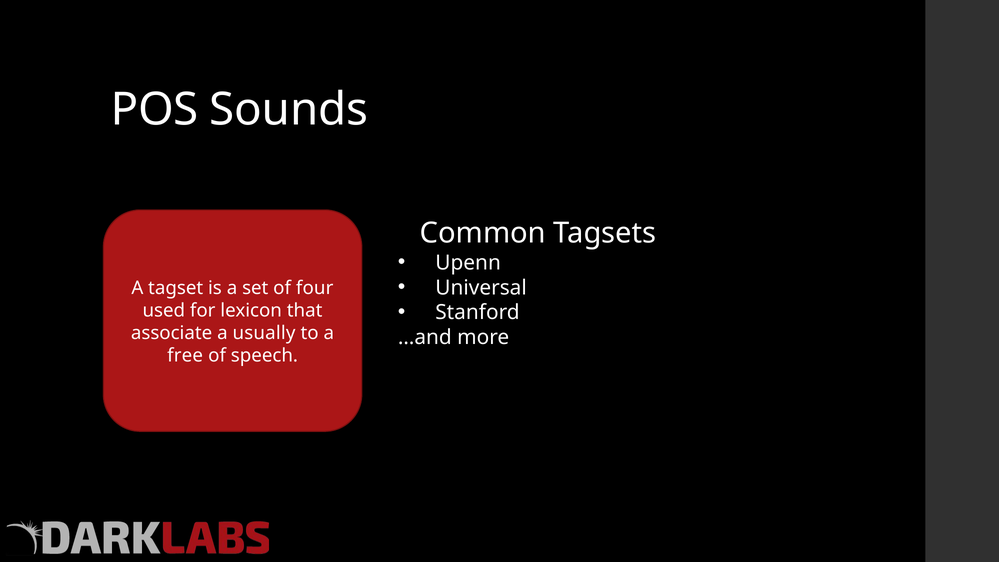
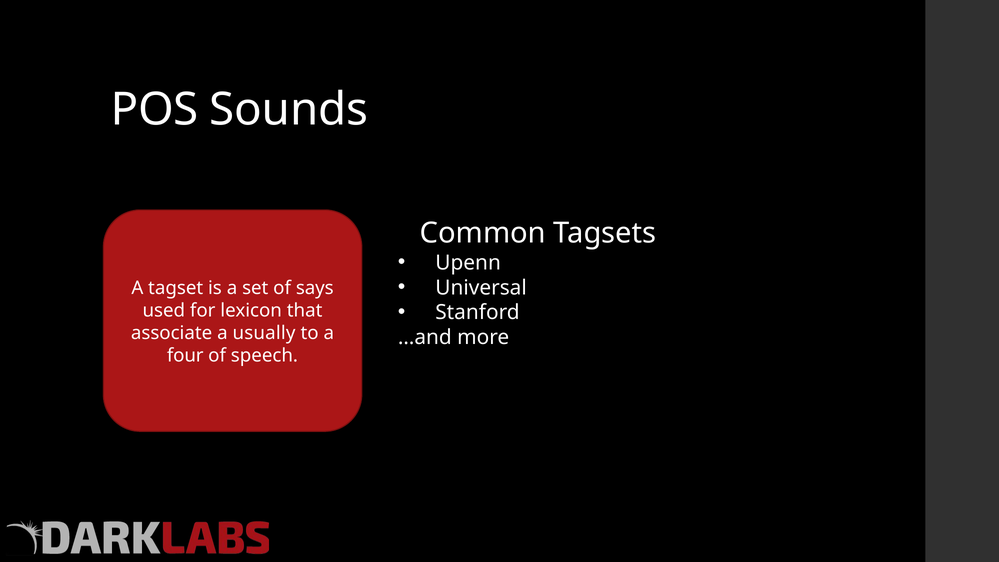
four: four -> says (315, 288)
free: free -> four (185, 356)
